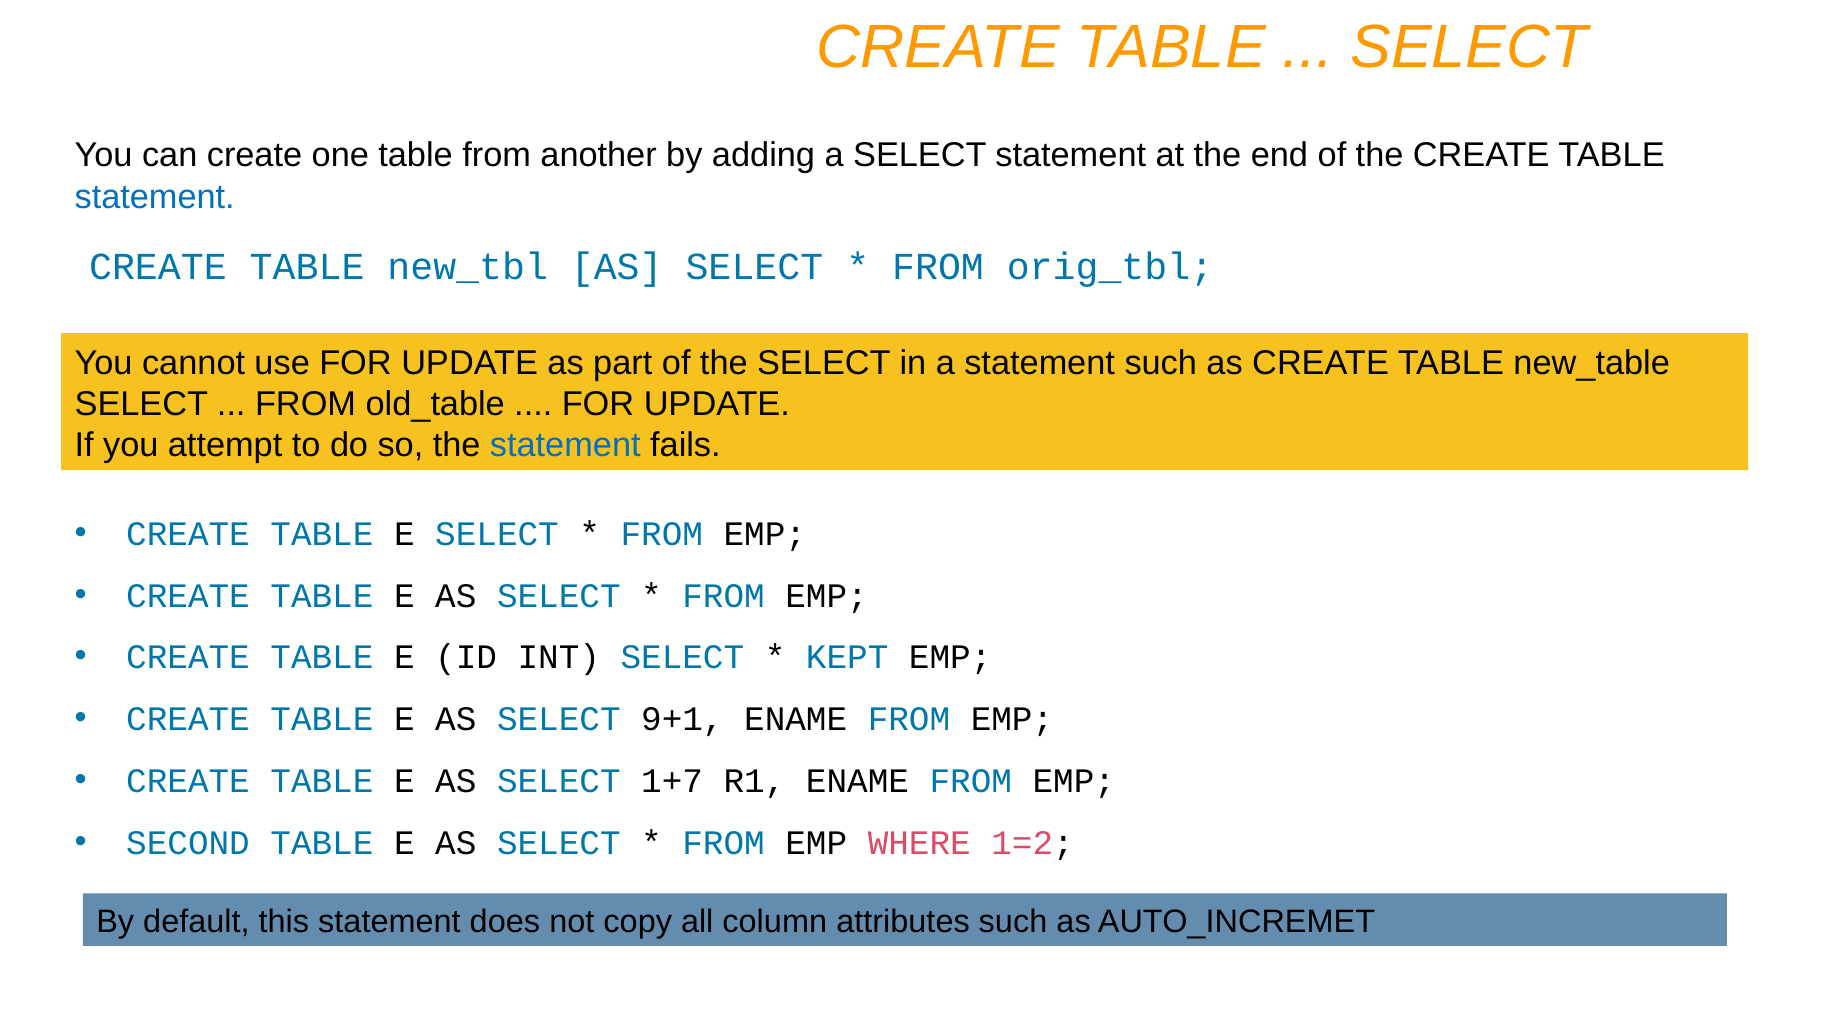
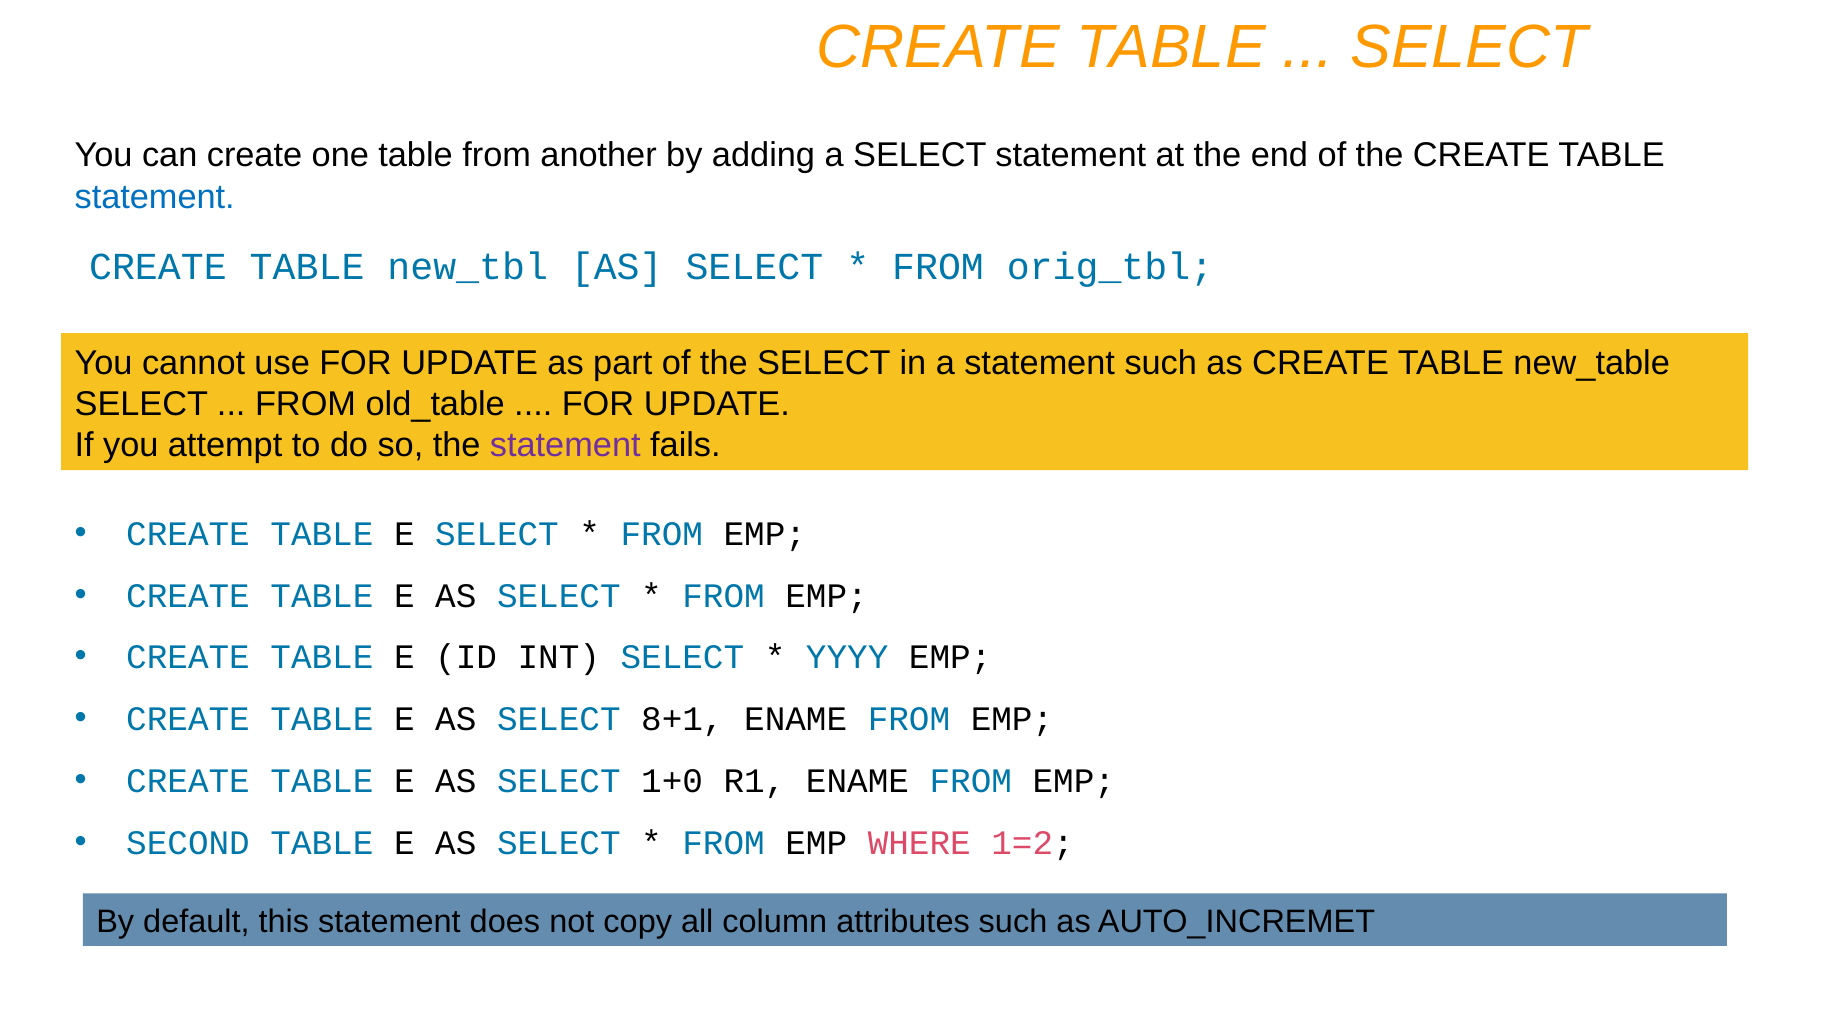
statement colour: blue -> purple (565, 445)
KEPT: KEPT -> YYYY (847, 657)
9+1: 9+1 -> 8+1 (682, 719)
1+7: 1+7 -> 1+0 (672, 781)
